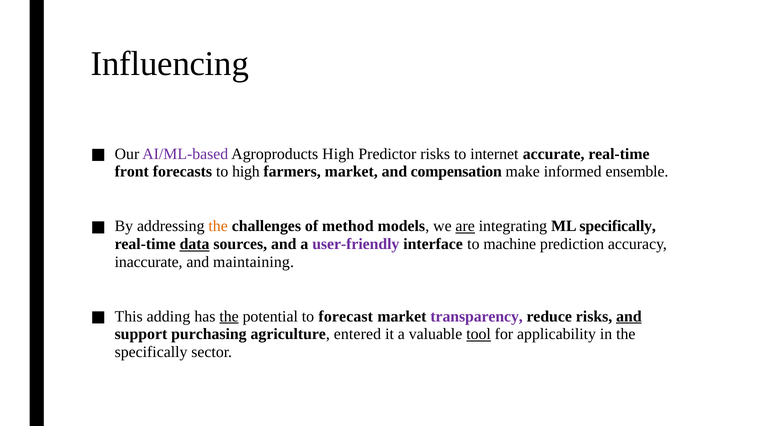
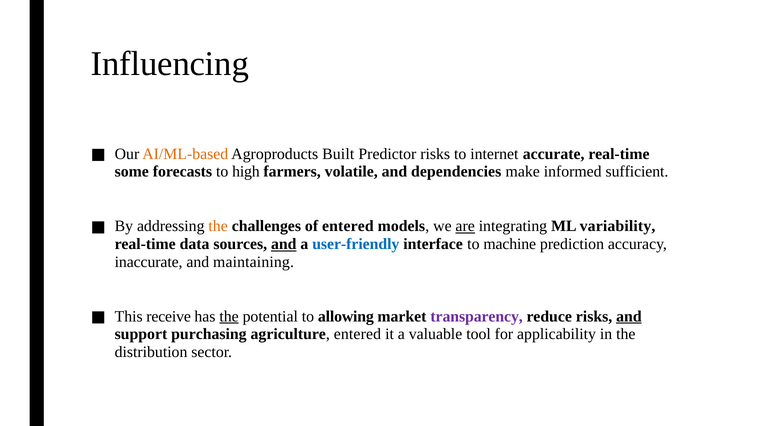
AI/ML-based colour: purple -> orange (185, 154)
Agroproducts High: High -> Built (338, 154)
front: front -> some (132, 172)
farmers market: market -> volatile (351, 172)
compensation: compensation -> dependencies (456, 172)
ensemble: ensemble -> sufficient (637, 172)
of method: method -> entered (348, 226)
ML specifically: specifically -> variability (618, 226)
data underline: present -> none (195, 244)
and underline: none -> present (284, 244)
user-friendly colour: purple -> blue (356, 244)
adding: adding -> receive (169, 316)
forecast: forecast -> allowing (346, 316)
tool underline: present -> none (479, 334)
specifically: specifically -> distribution (151, 352)
